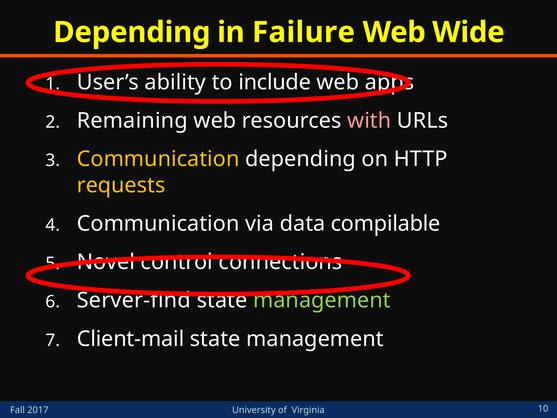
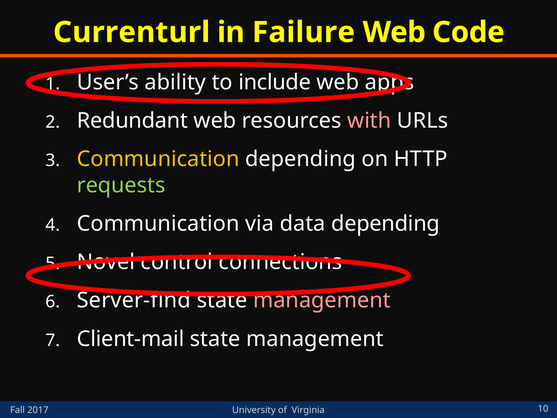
Depending: Depending -> Currenturl (132, 32)
Wide: Wide -> Code (468, 32)
Remaining: Remaining -> Redundant (132, 121)
requests colour: yellow -> light green (121, 185)
data compilable: compilable -> depending (386, 223)
management colour: light green -> pink (322, 300)
